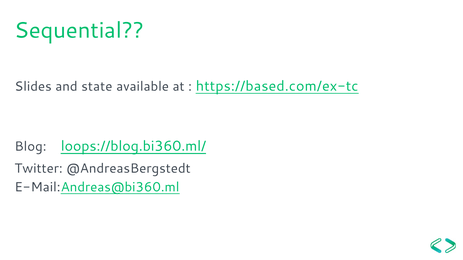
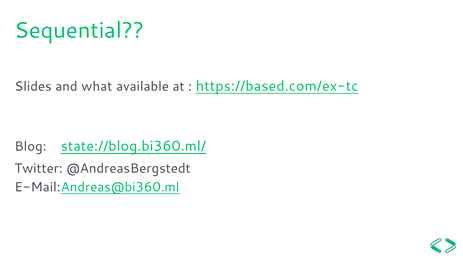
state: state -> what (97, 87)
loops://blog.bi360.ml/: loops://blog.bi360.ml/ -> state://blog.bi360.ml/ (133, 147)
